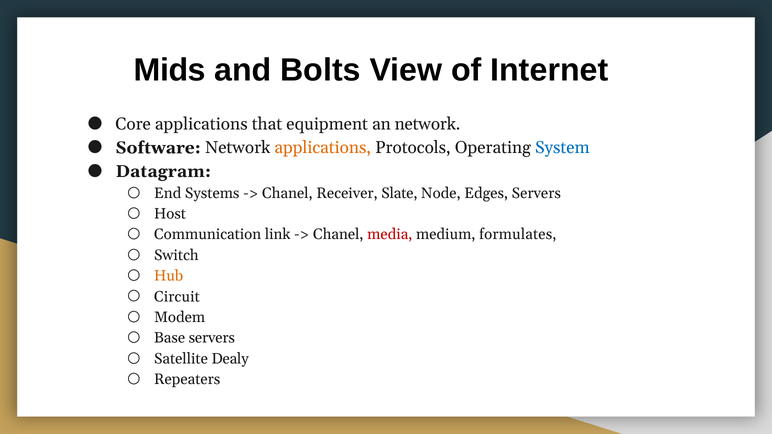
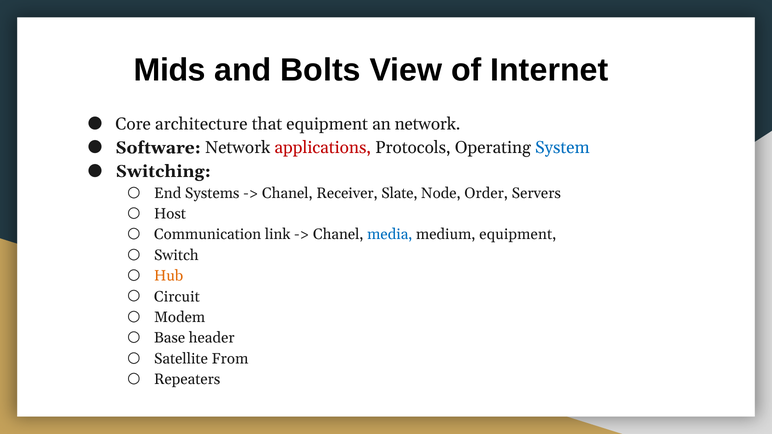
Core applications: applications -> architecture (201, 124)
applications colour: orange -> red (323, 148)
Datagram: Datagram -> Switching (163, 171)
Edges: Edges -> Order (486, 193)
media colour: red -> blue (390, 235)
medium formulates: formulates -> equipment (518, 235)
Base servers: servers -> header (212, 338)
Dealy: Dealy -> From (230, 359)
